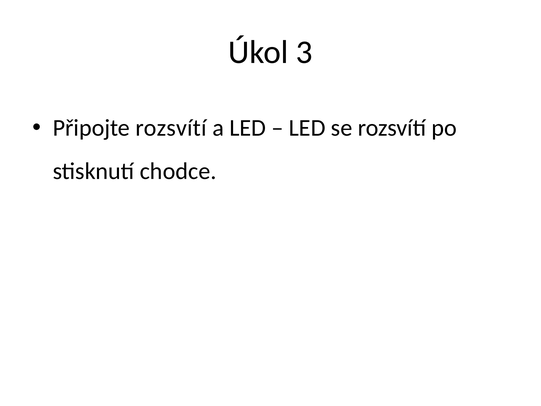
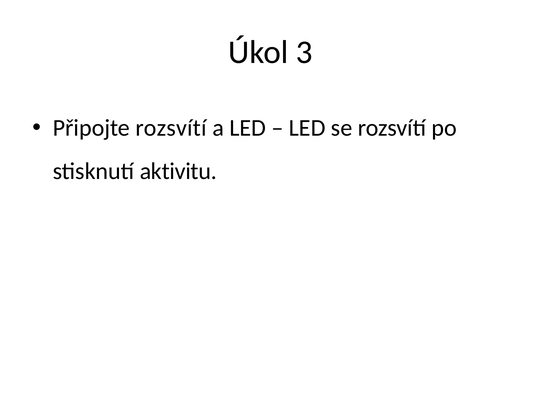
chodce: chodce -> aktivitu (178, 171)
